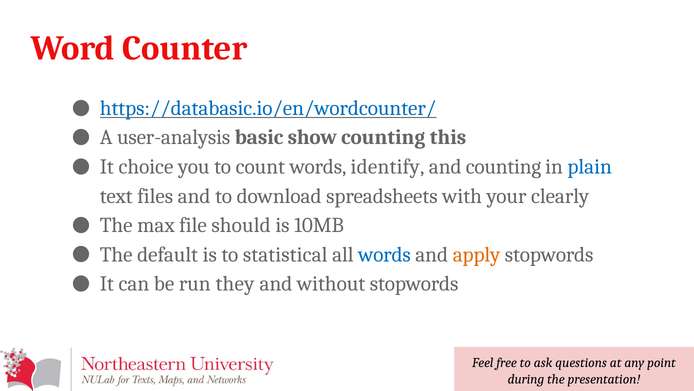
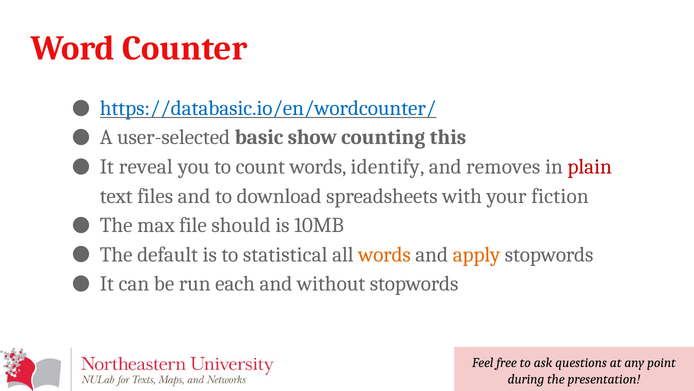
user-analysis: user-analysis -> user-selected (174, 137)
choice: choice -> reveal (146, 166)
and counting: counting -> removes (503, 166)
plain colour: blue -> red (590, 166)
clearly: clearly -> fiction (560, 196)
words colour: blue -> orange (384, 254)
they: they -> each (235, 283)
